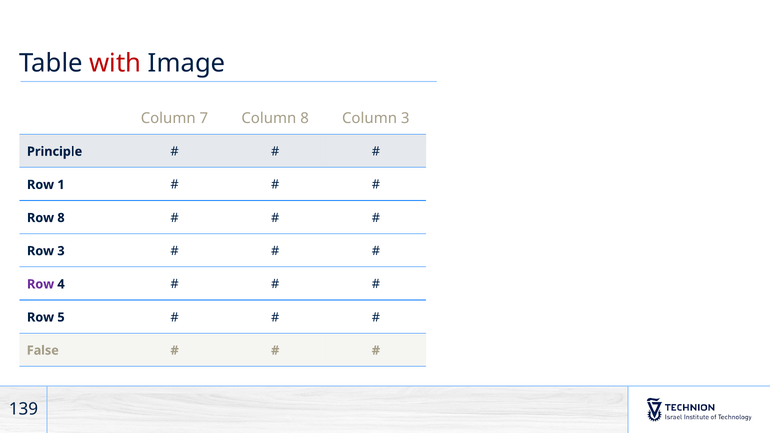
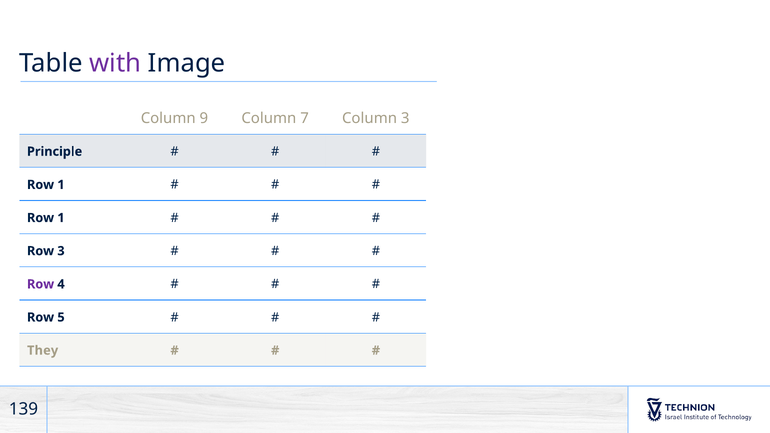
with colour: red -> purple (115, 63)
7: 7 -> 9 (204, 119)
Column 8: 8 -> 7 (305, 119)
8: 8 -> 1 (61, 218)
False: False -> They (43, 351)
